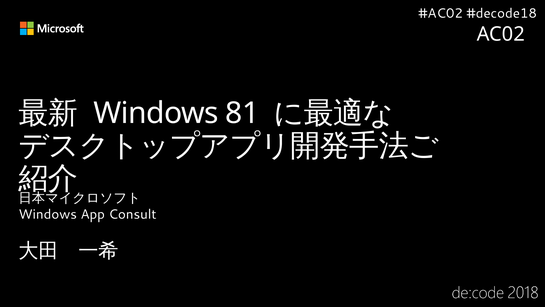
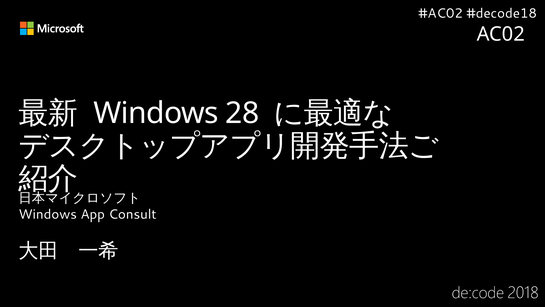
81: 81 -> 28 (242, 113)
